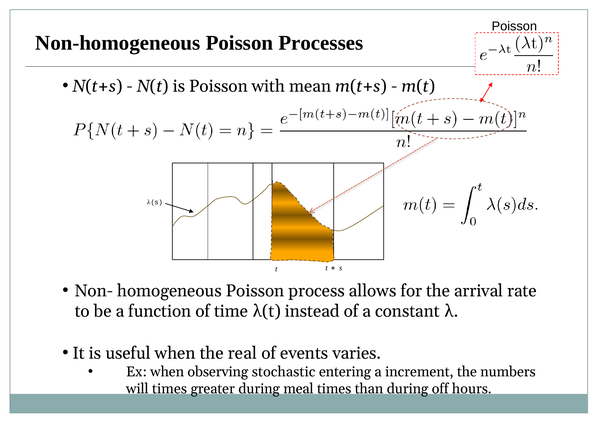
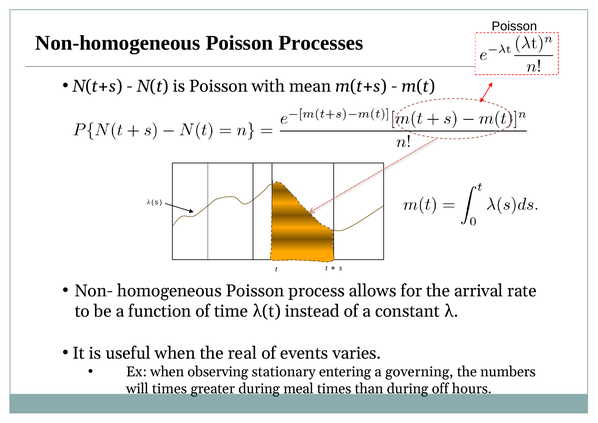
stochastic: stochastic -> stationary (284, 372)
increment: increment -> governing (419, 372)
